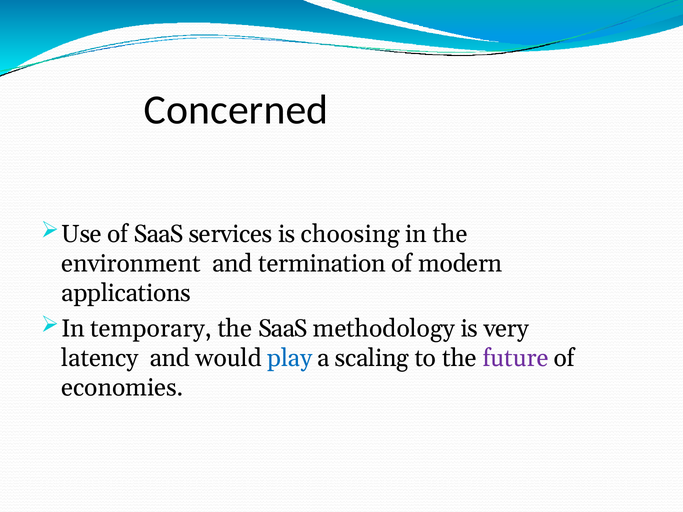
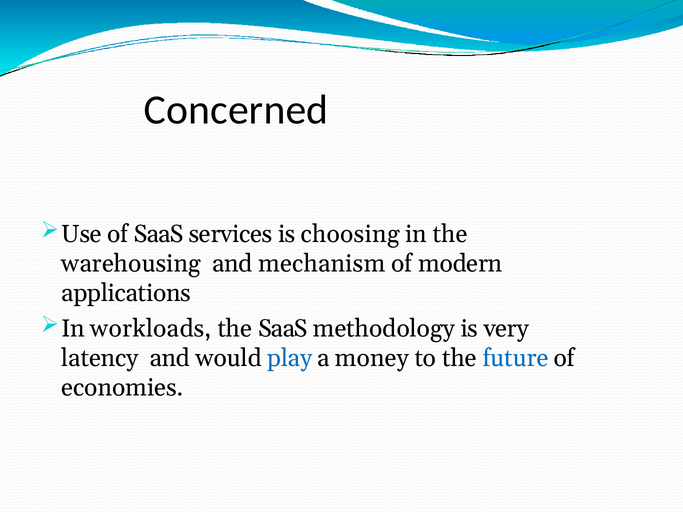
environment: environment -> warehousing (131, 264)
termination: termination -> mechanism (322, 264)
temporary: temporary -> workloads (151, 329)
scaling: scaling -> money (372, 358)
future colour: purple -> blue (516, 358)
